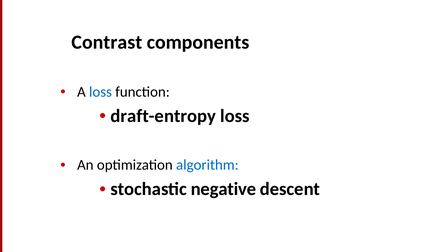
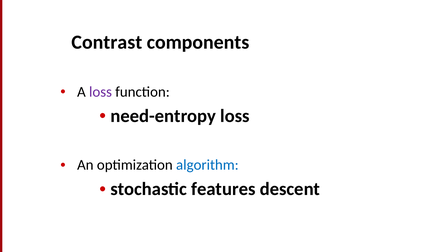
loss colour: blue -> purple (100, 92)
draft-entropy: draft-entropy -> need-entropy (163, 116)
negative: negative -> features (223, 189)
